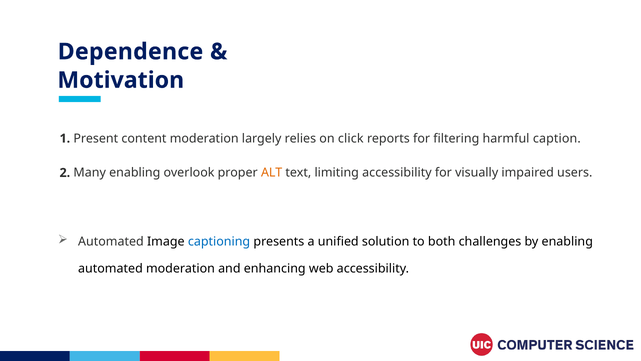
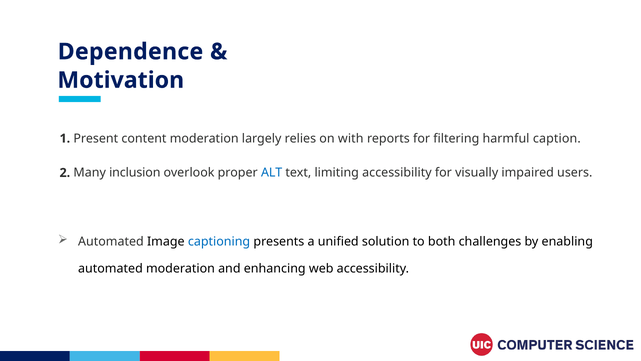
click: click -> with (351, 138)
Many enabling: enabling -> inclusion (135, 173)
ALT colour: orange -> blue (272, 173)
